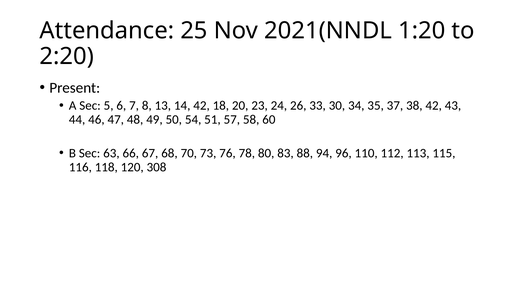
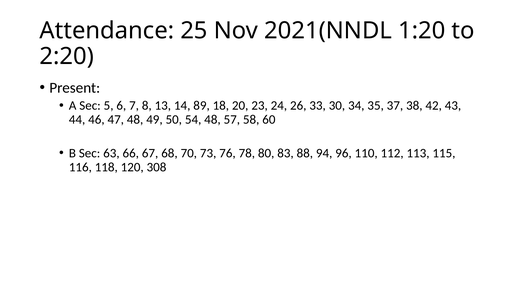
14 42: 42 -> 89 (202, 106)
54 51: 51 -> 48 (212, 120)
